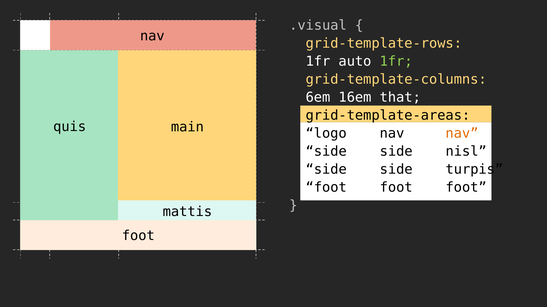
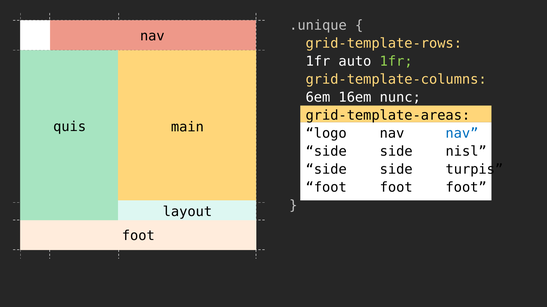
.visual: .visual -> .unique (318, 25)
that: that -> nunc (400, 98)
nav colour: orange -> blue (462, 134)
mattis: mattis -> layout (187, 212)
